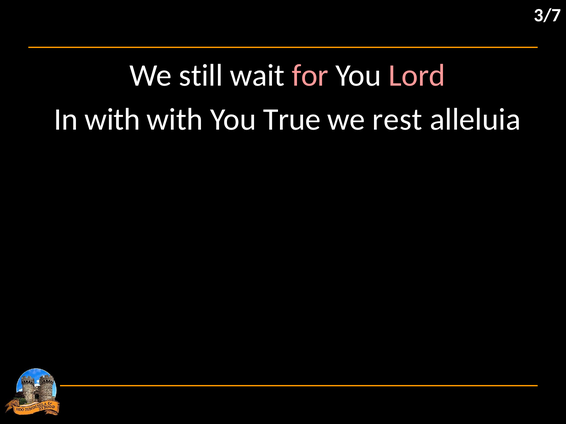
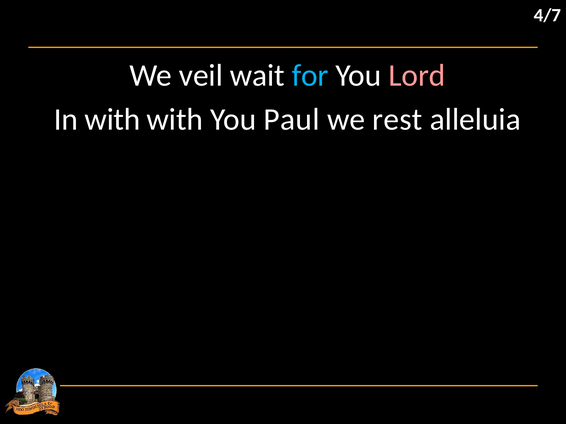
3/7: 3/7 -> 4/7 (547, 15)
still: still -> veil (201, 76)
for colour: pink -> light blue (310, 76)
True: True -> Paul (292, 120)
